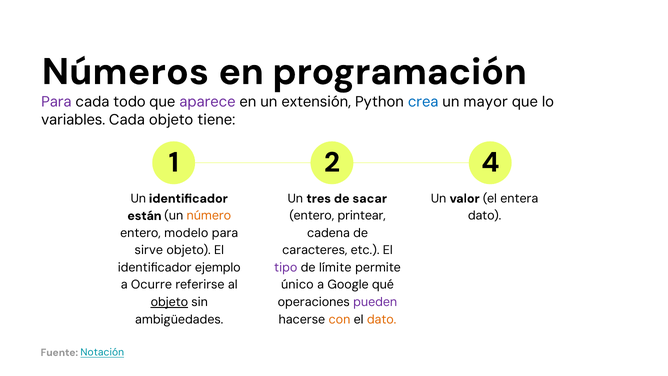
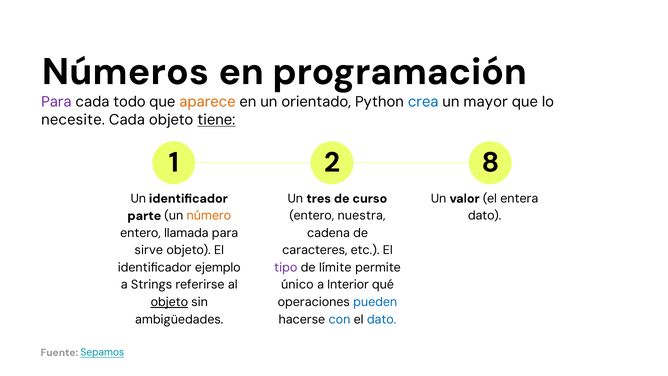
aparece colour: purple -> orange (207, 102)
extensión: extensión -> orientado (316, 102)
variables: variables -> necesite (73, 120)
tiene underline: none -> present (216, 120)
4: 4 -> 8 (490, 162)
sacar: sacar -> curso (370, 198)
están: están -> parte (144, 216)
printear: printear -> nuestra (362, 216)
modelo: modelo -> llamada (186, 233)
Ocurre: Ocurre -> Strings (152, 285)
Google: Google -> Interior (348, 285)
pueden colour: purple -> blue (375, 302)
con colour: orange -> blue (339, 319)
dato colour: orange -> blue (382, 319)
Notación: Notación -> Sepamos (102, 352)
